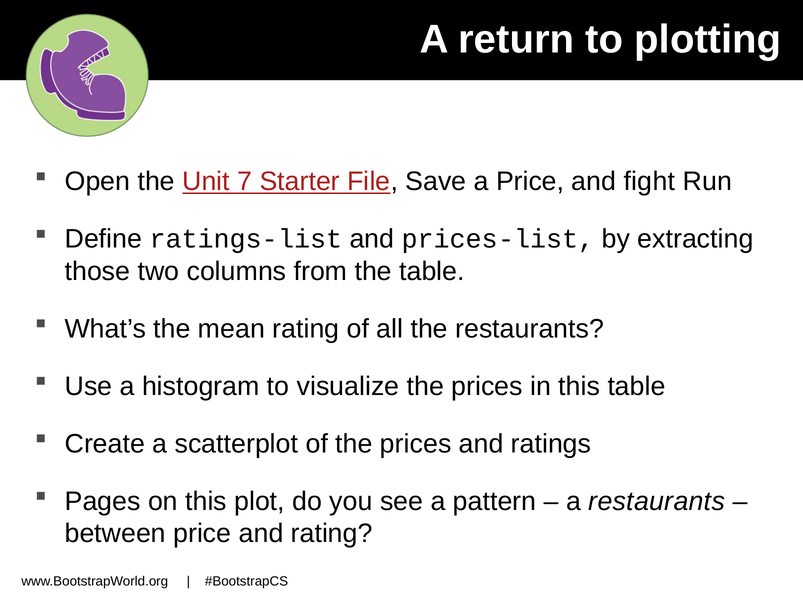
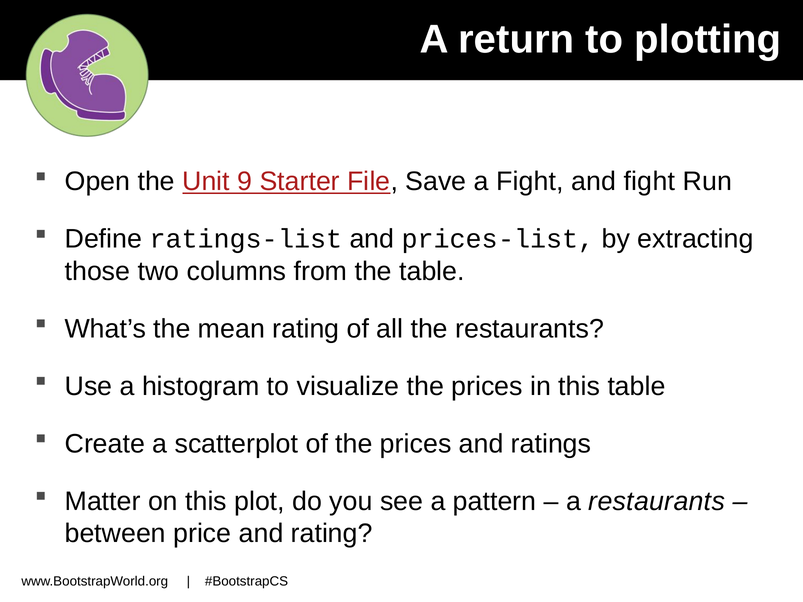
7: 7 -> 9 (245, 182)
a Price: Price -> Fight (530, 182)
Pages: Pages -> Matter (103, 501)
